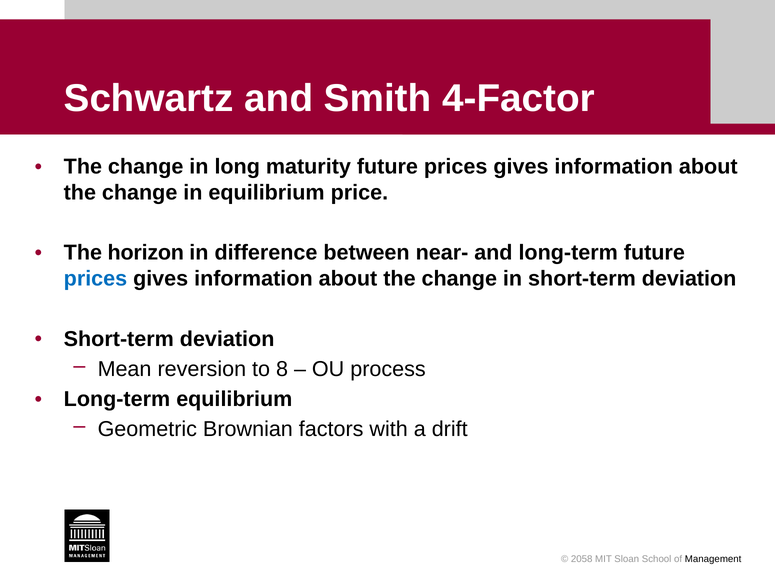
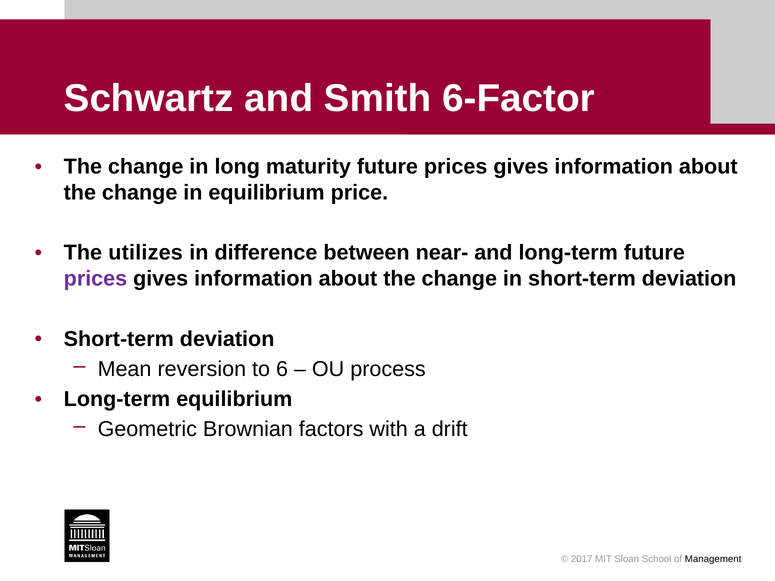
4-Factor: 4-Factor -> 6-Factor (519, 98)
horizon: horizon -> utilizes (146, 253)
prices colour: blue -> purple (95, 279)
8: 8 -> 6 (282, 369)
2058: 2058 -> 2017 (582, 559)
